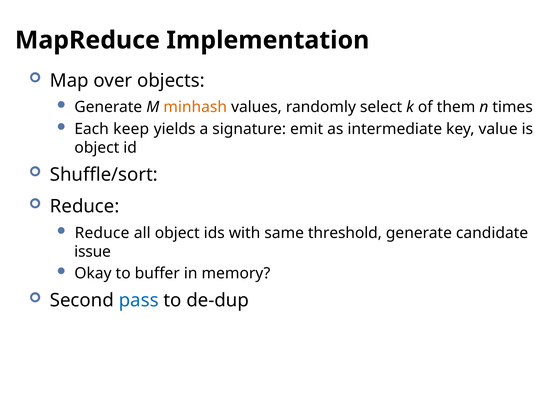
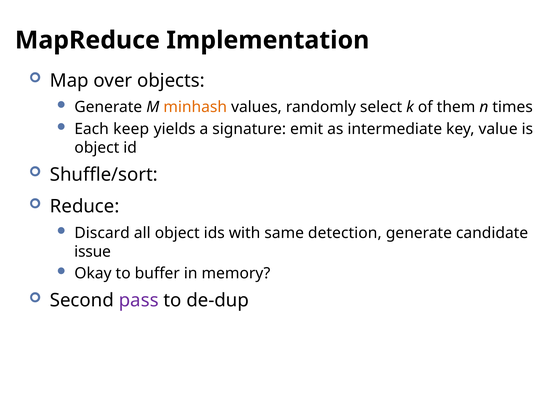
Reduce: Reduce -> Discard (102, 233)
threshold: threshold -> detection (345, 233)
pass colour: blue -> purple (139, 300)
